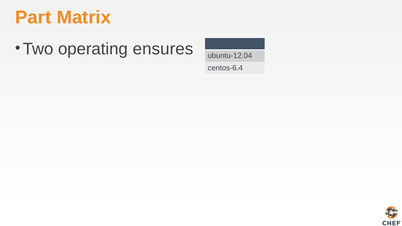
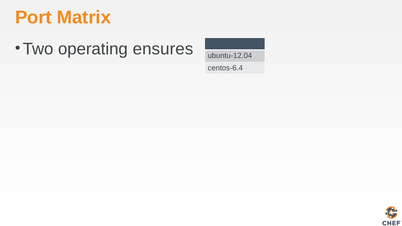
Part: Part -> Port (33, 17)
